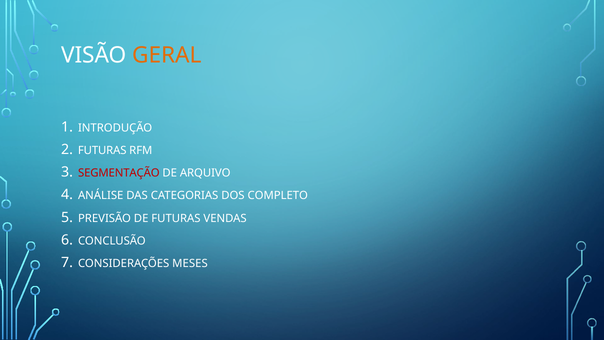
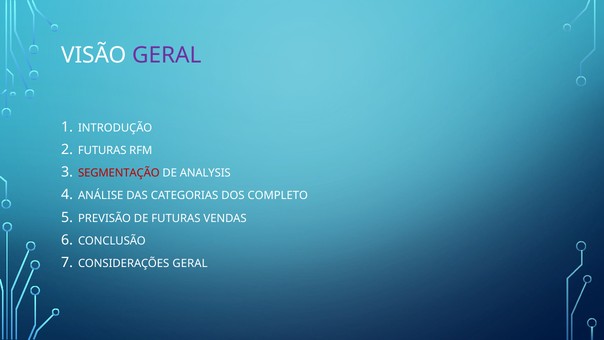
GERAL colour: orange -> purple (167, 55)
ARQUIVO: ARQUIVO -> ANALYSIS (205, 173)
CONSIDERAÇÕES MESES: MESES -> GERAL (190, 263)
